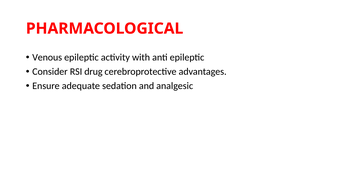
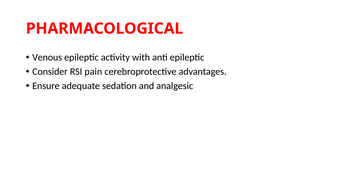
drug: drug -> pain (93, 72)
